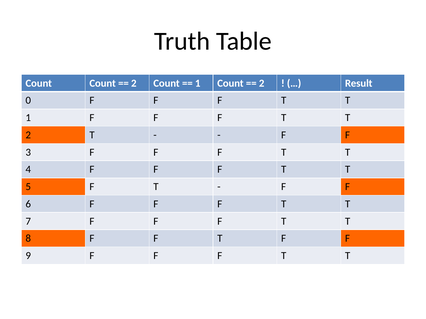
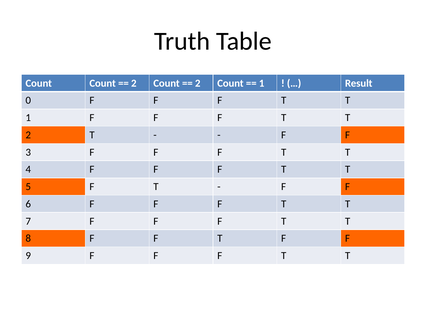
1: 1 -> 2 (198, 83)
2: 2 -> 1 (262, 83)
